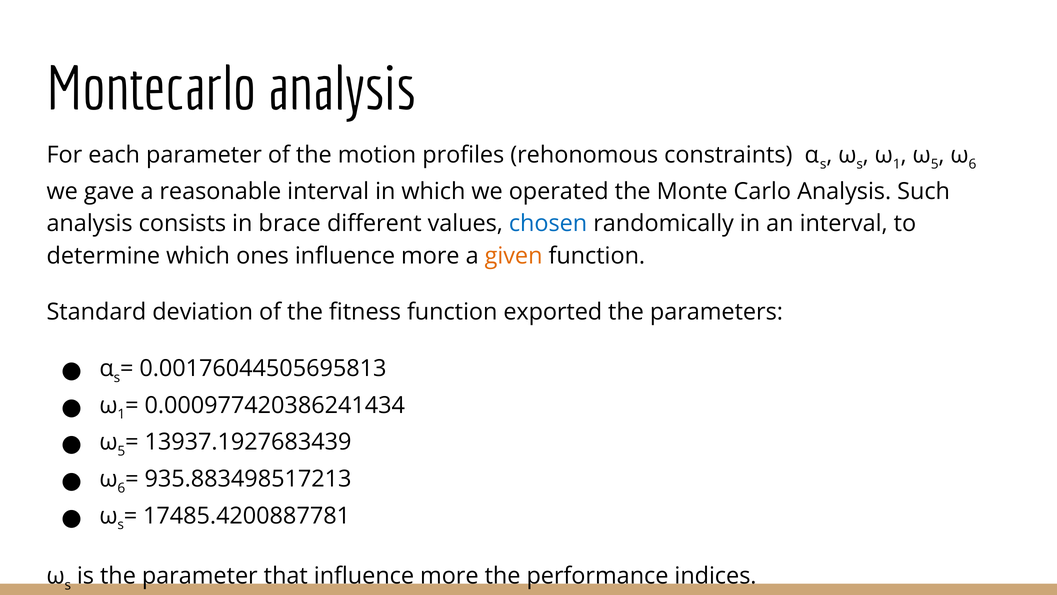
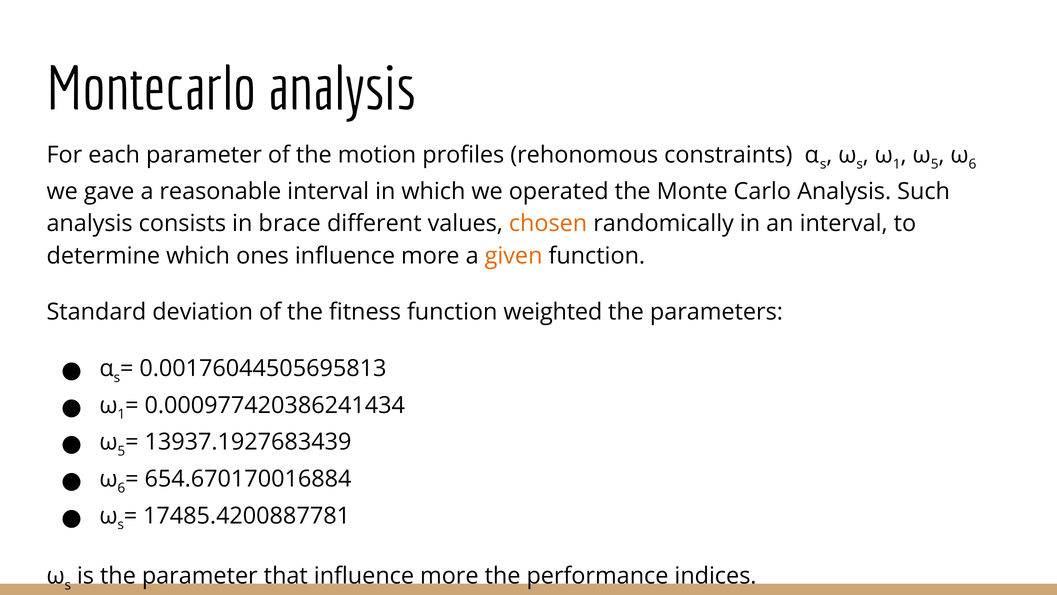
chosen colour: blue -> orange (548, 224)
exported: exported -> weighted (553, 312)
935.883498517213: 935.883498517213 -> 654.670170016884 (248, 479)
